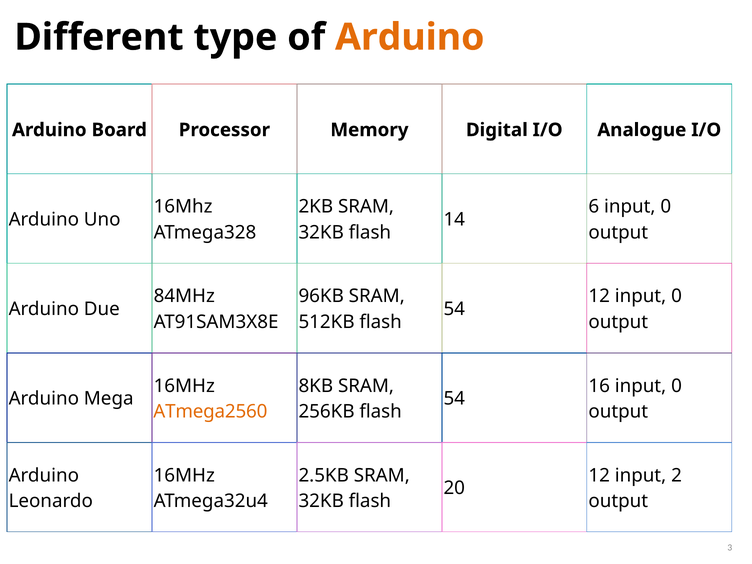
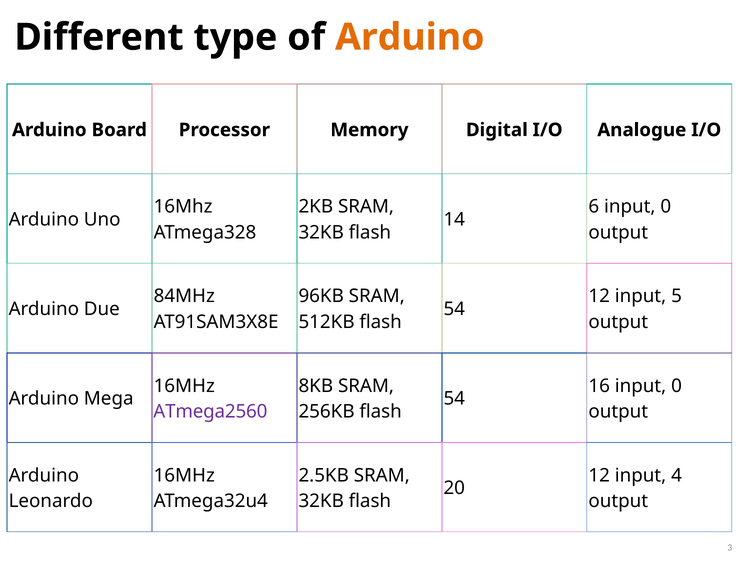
12 input 0: 0 -> 5 (677, 296)
ATmega2560 colour: orange -> purple (210, 411)
2: 2 -> 4 (677, 475)
